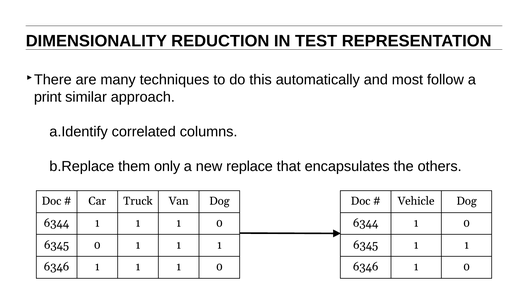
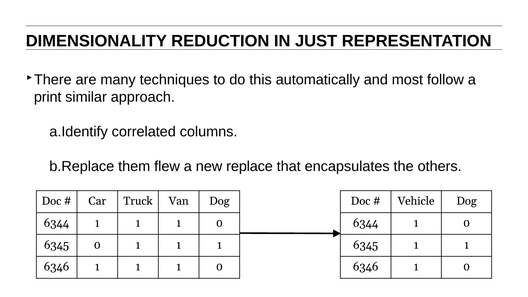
TEST: TEST -> JUST (316, 41)
only: only -> flew (167, 166)
